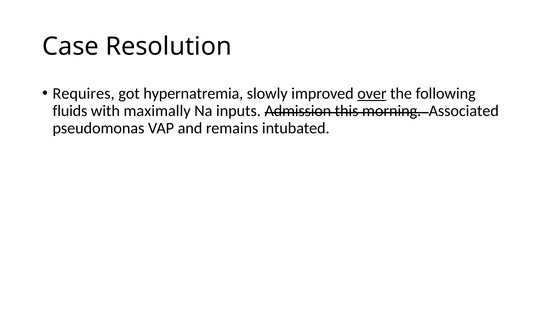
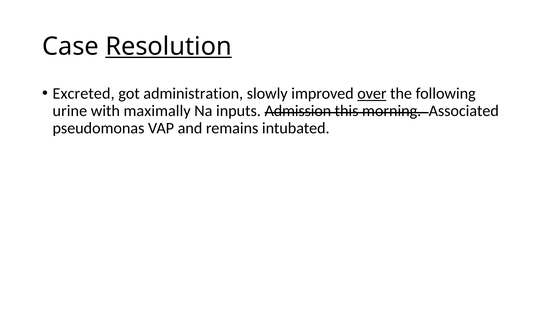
Resolution underline: none -> present (169, 46)
Requires: Requires -> Excreted (84, 93)
hypernatremia: hypernatremia -> administration (193, 93)
fluids: fluids -> urine (70, 111)
